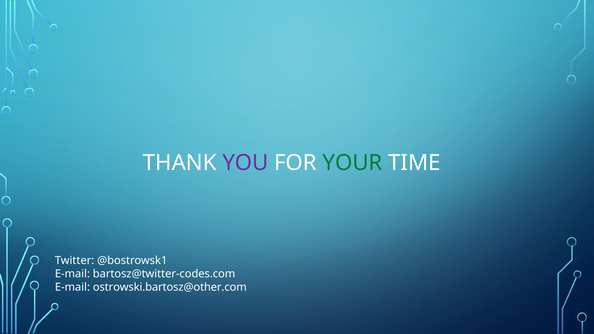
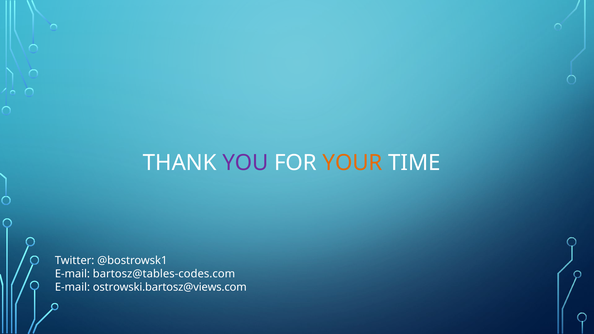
YOUR colour: green -> orange (353, 163)
bartosz@twitter-codes.com: bartosz@twitter-codes.com -> bartosz@tables-codes.com (164, 274)
ostrowski.bartosz@other.com: ostrowski.bartosz@other.com -> ostrowski.bartosz@views.com (170, 287)
